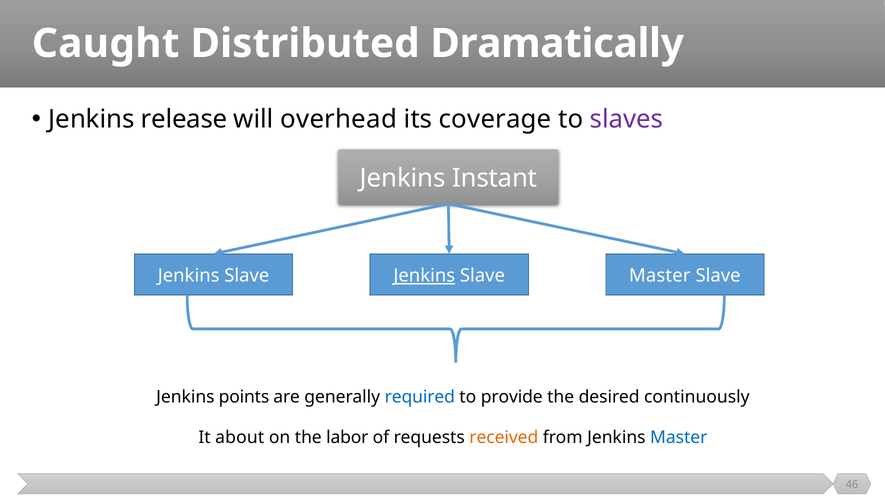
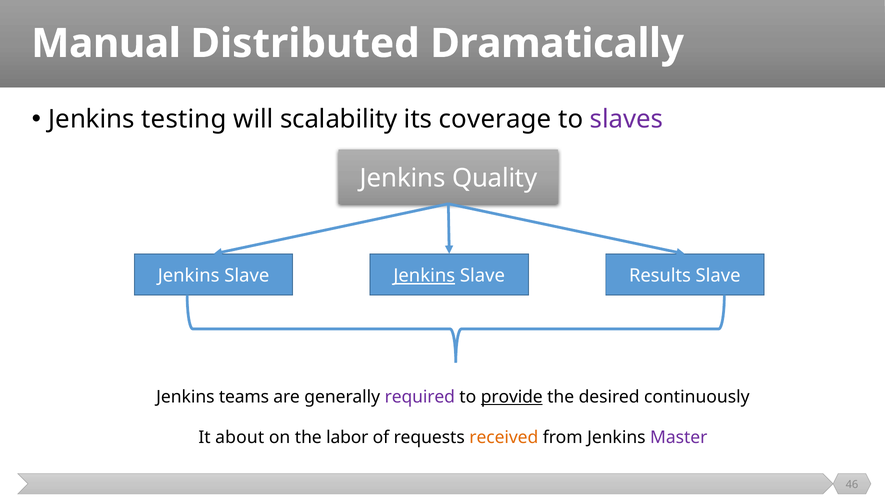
Caught: Caught -> Manual (106, 44)
release: release -> testing (184, 119)
overhead: overhead -> scalability (339, 119)
Instant: Instant -> Quality (495, 178)
Slave Master: Master -> Results (660, 276)
points: points -> teams (244, 397)
required colour: blue -> purple (420, 397)
provide underline: none -> present (512, 397)
Master colour: blue -> purple (679, 437)
